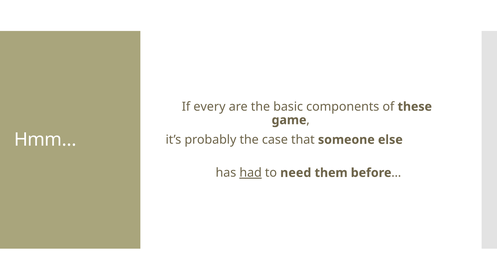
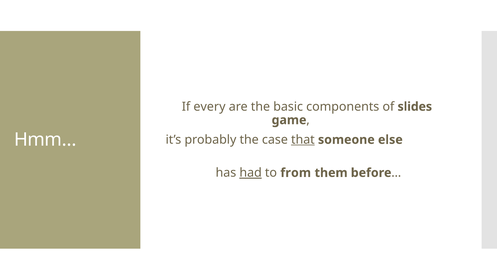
these: these -> slides (415, 106)
that underline: none -> present (303, 140)
need: need -> from (296, 173)
